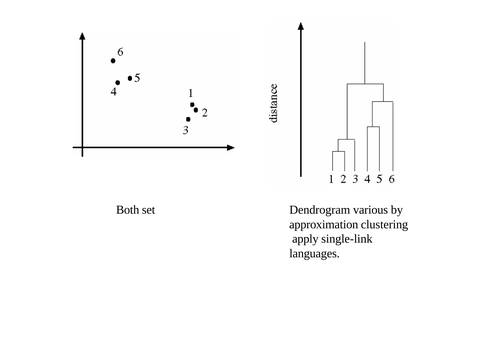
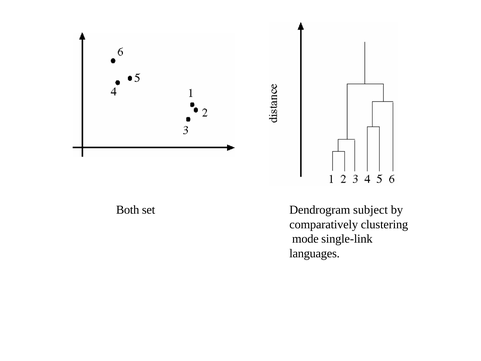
various: various -> subject (370, 210)
approximation: approximation -> comparatively (324, 224)
apply: apply -> mode (305, 239)
